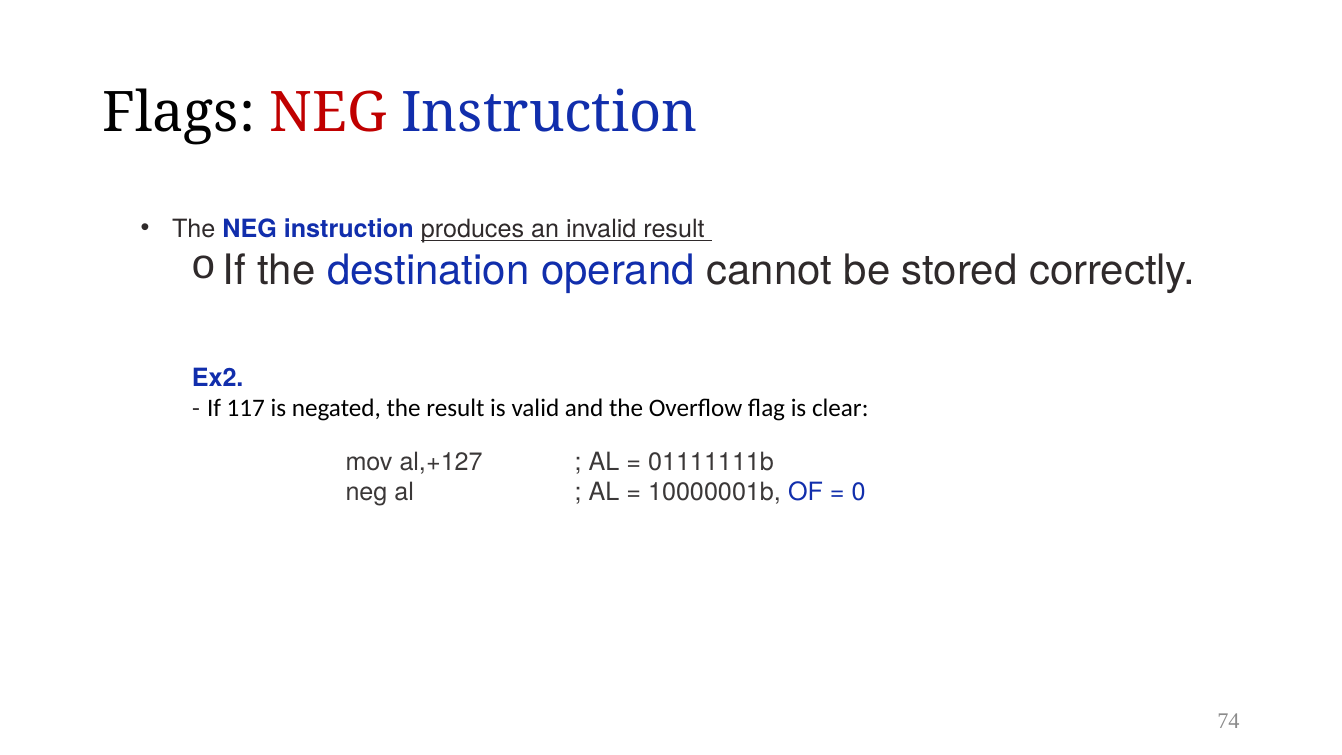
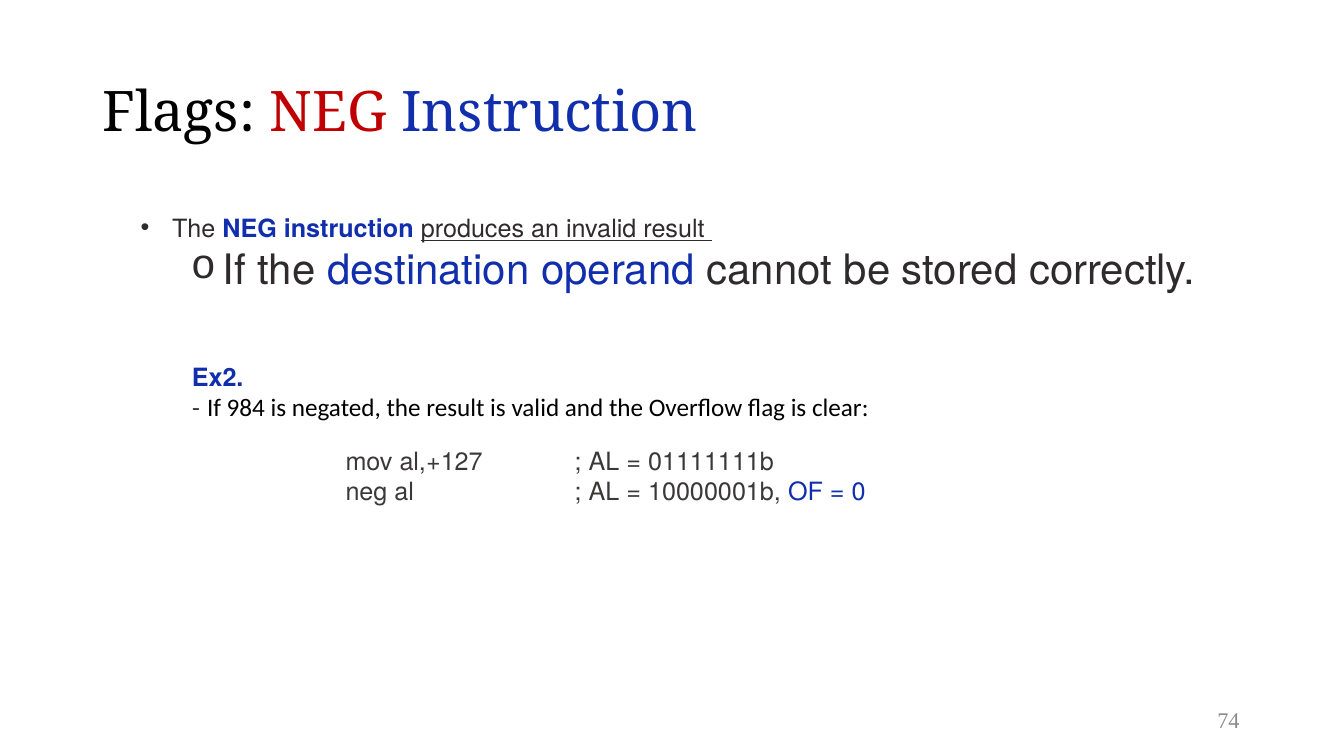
117: 117 -> 984 (246, 408)
